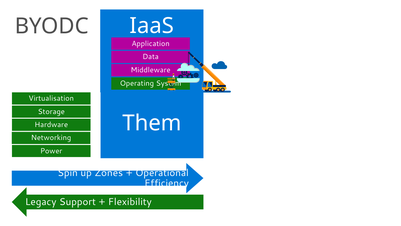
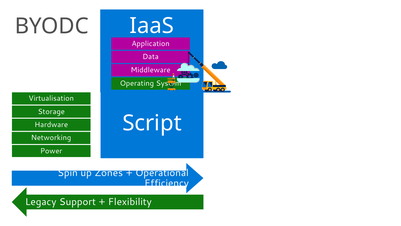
Them: Them -> Script (152, 123)
